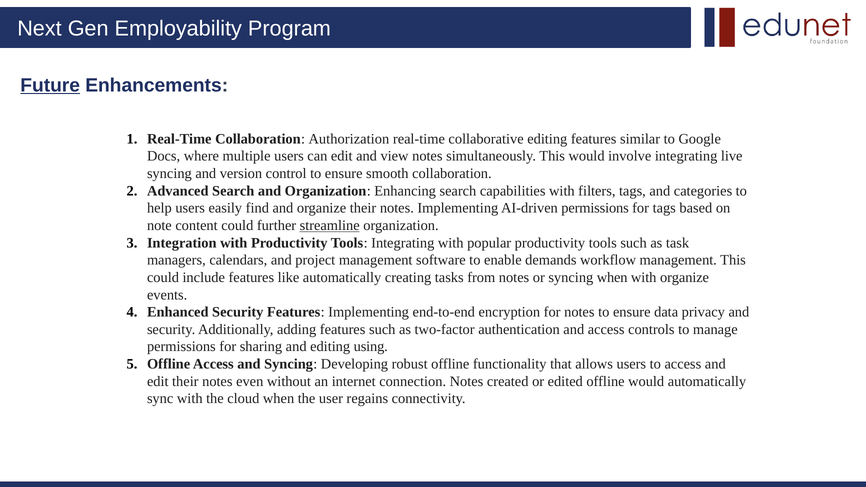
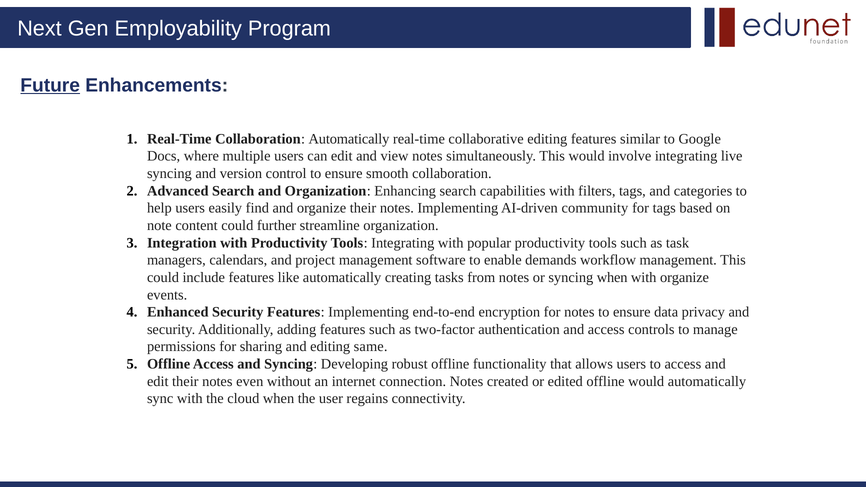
Collaboration Authorization: Authorization -> Automatically (349, 139)
AI-driven permissions: permissions -> community (595, 208)
streamline underline: present -> none (330, 226)
using: using -> same (371, 347)
